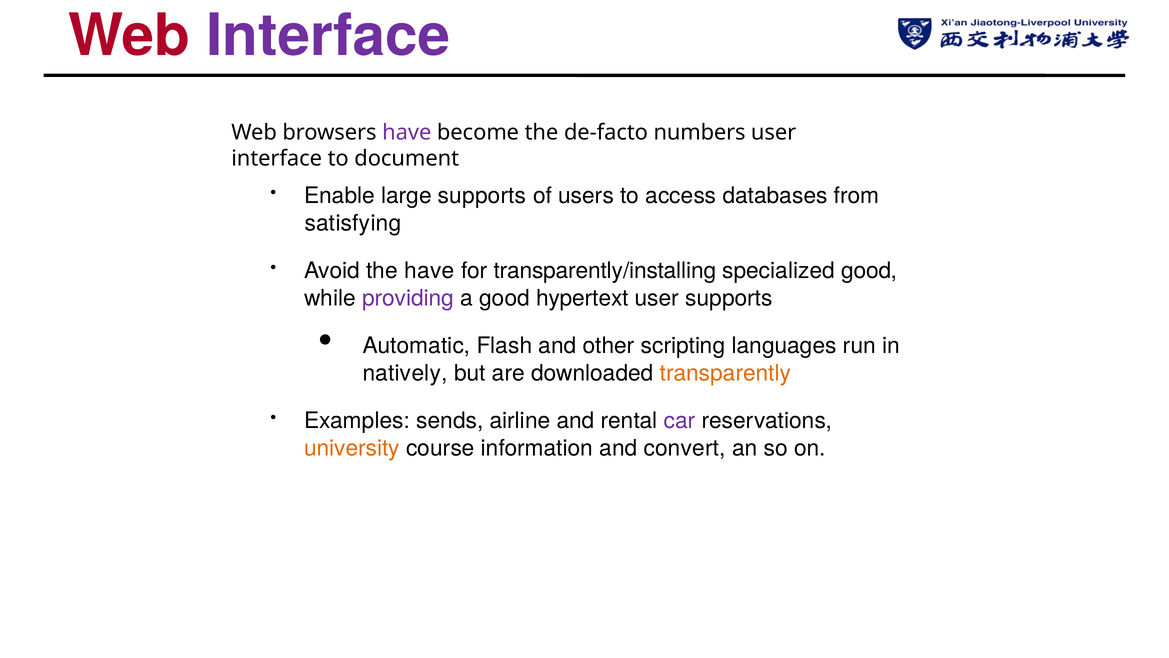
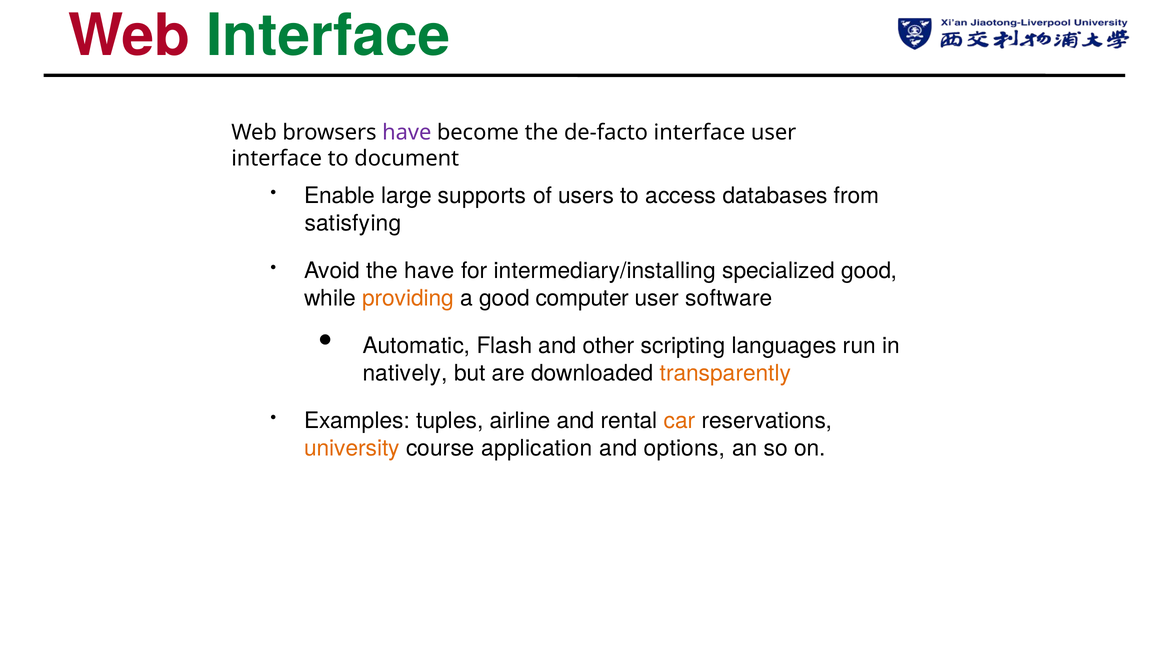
Interface colour: purple -> green (328, 36)
de-facto numbers: numbers -> interface (699, 132)
transparently/installing: transparently/installing -> intermediary/installing (605, 271)
providing colour: purple -> orange (408, 298)
hypertext: hypertext -> computer (582, 298)
user supports: supports -> software (729, 298)
sends: sends -> tuples (450, 420)
car colour: purple -> orange (680, 420)
information: information -> application (537, 448)
convert: convert -> options (685, 448)
